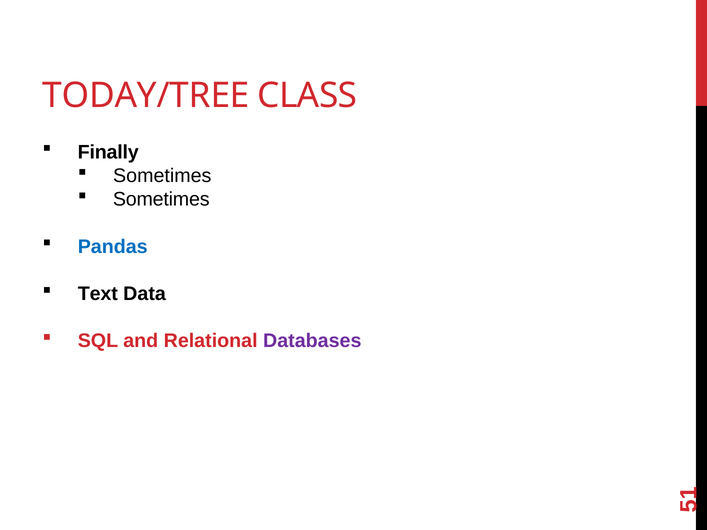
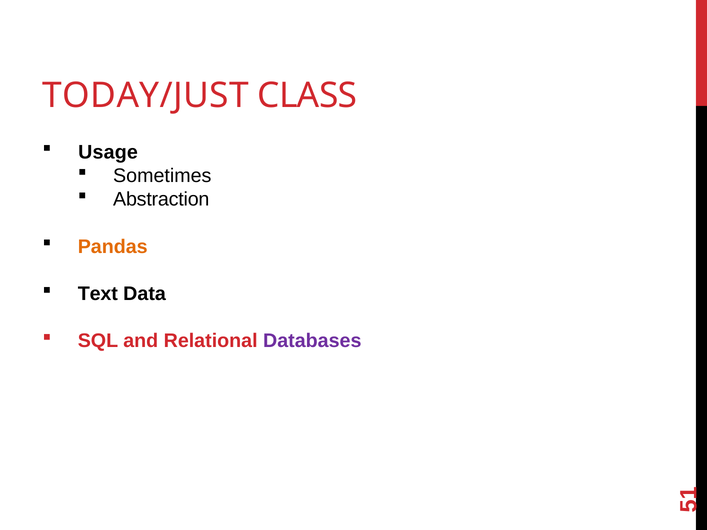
TODAY/TREE: TODAY/TREE -> TODAY/JUST (146, 96)
Finally: Finally -> Usage (108, 152)
Sometimes: Sometimes -> Abstraction (161, 199)
Pandas colour: blue -> orange (113, 247)
